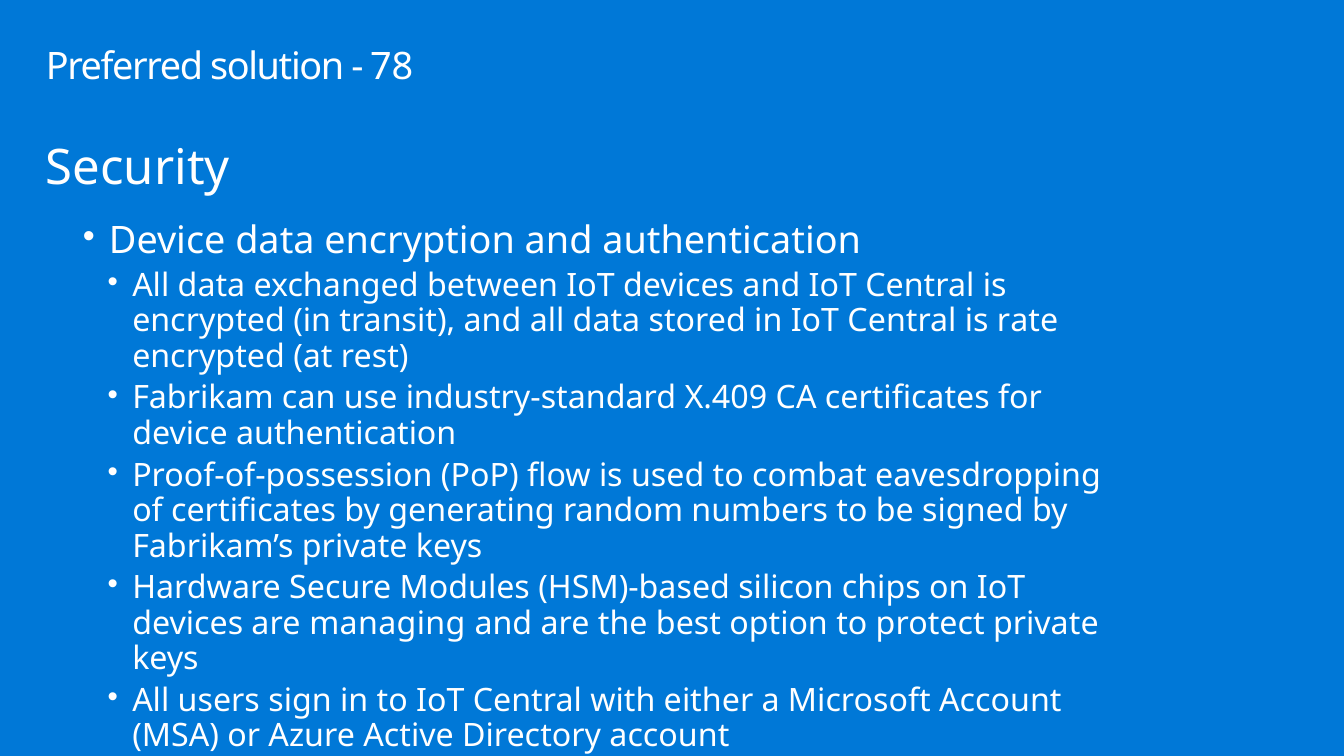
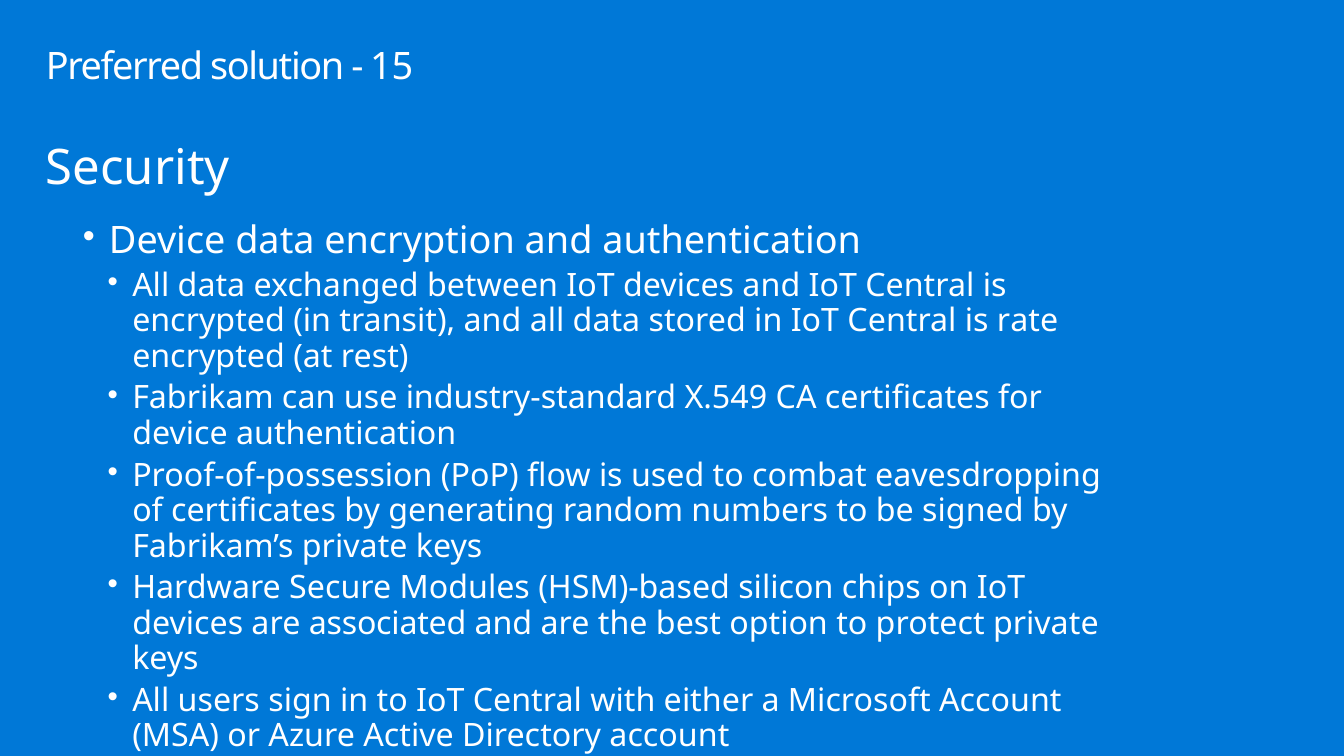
78: 78 -> 15 (392, 67)
X.409: X.409 -> X.549 (726, 398)
managing: managing -> associated (388, 624)
